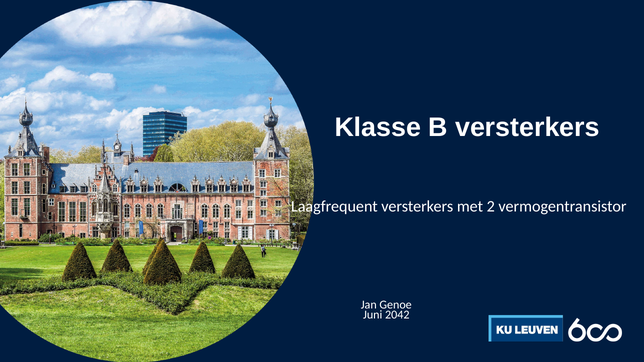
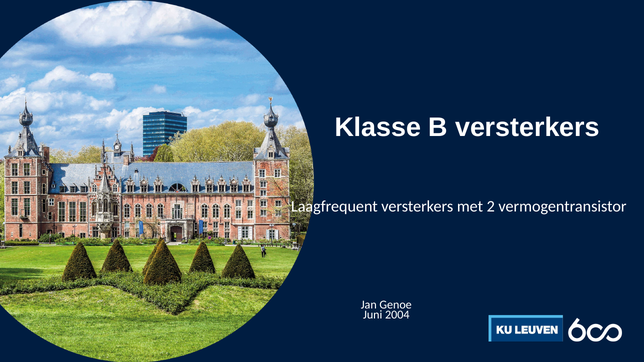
2042: 2042 -> 2004 (397, 315)
